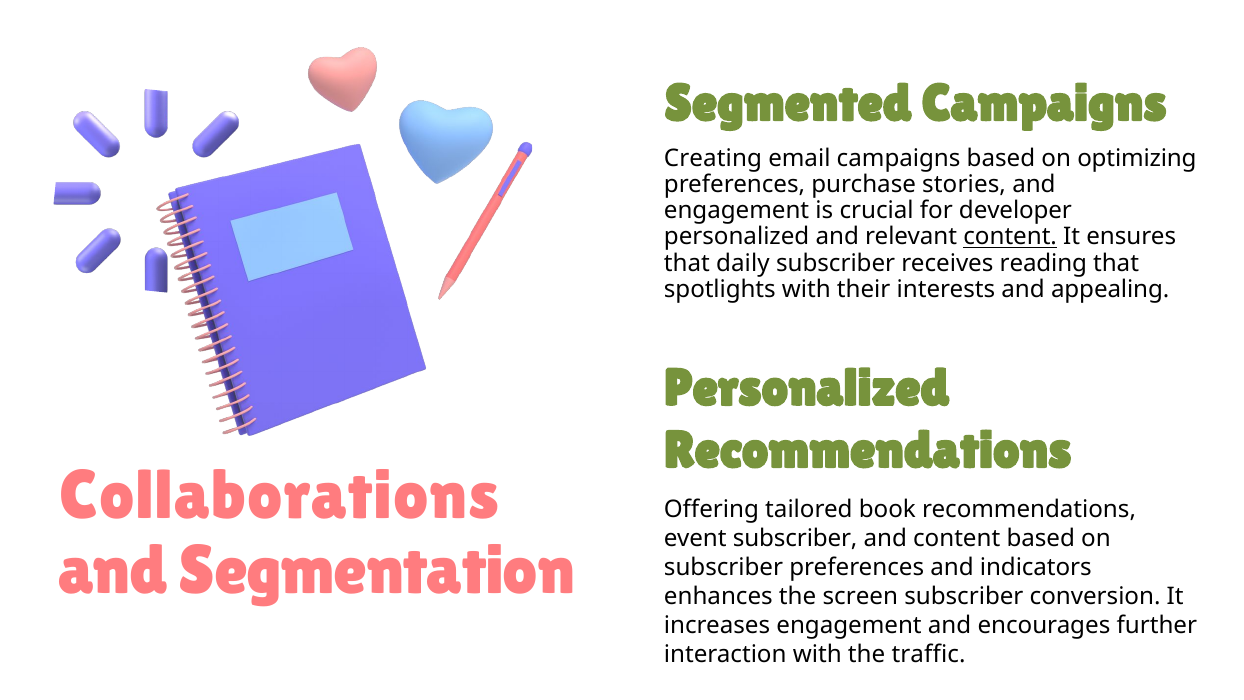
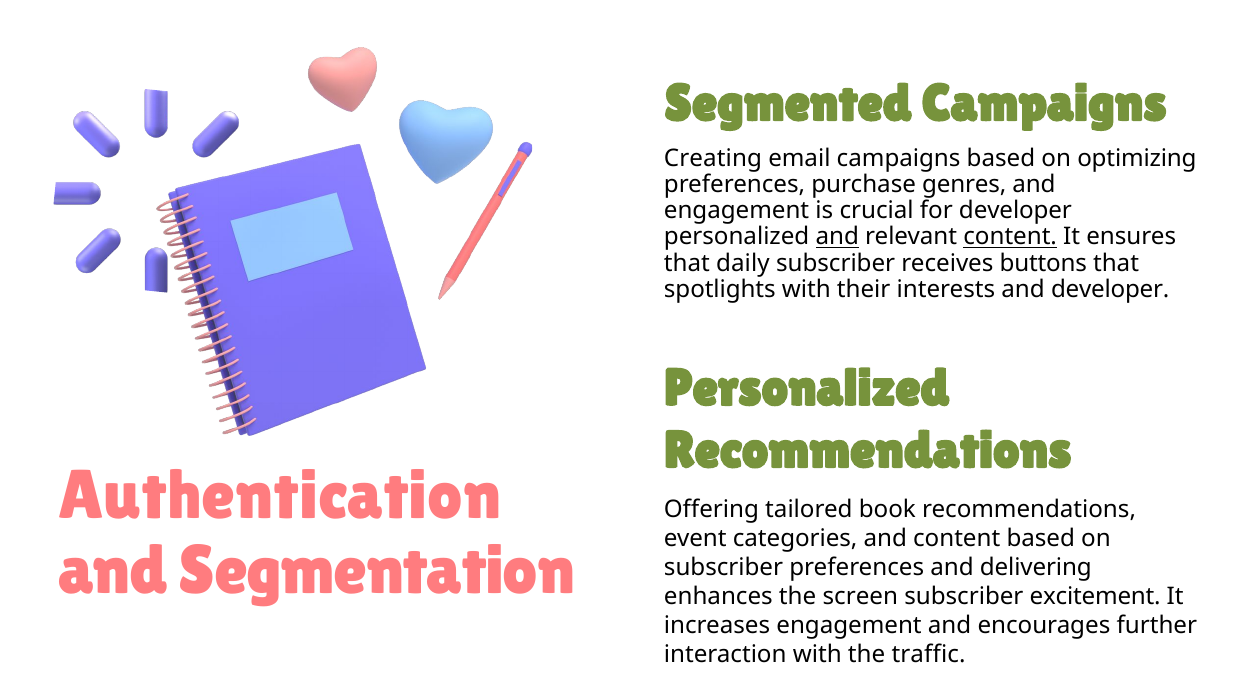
stories: stories -> genres (964, 185)
and underline: none -> present (837, 237)
reading: reading -> buttons (1043, 263)
and appealing: appealing -> developer (1110, 289)
Collaborations: Collaborations -> Authentication (280, 496)
event subscriber: subscriber -> categories (795, 538)
indicators: indicators -> delivering (1036, 567)
conversion: conversion -> excitement (1095, 596)
